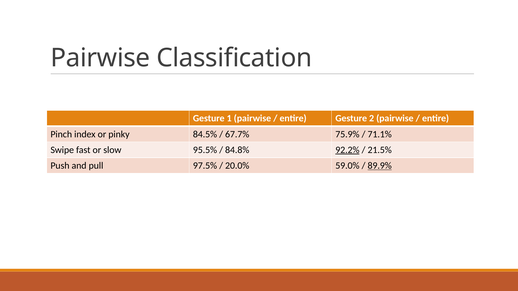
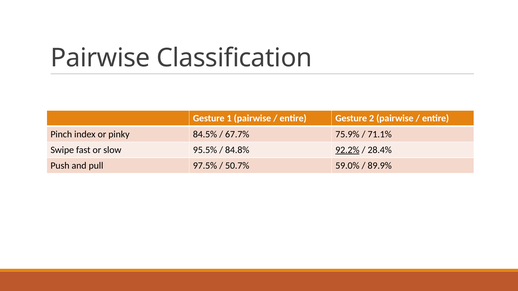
21.5%: 21.5% -> 28.4% (380, 150)
20.0%: 20.0% -> 50.7% (237, 166)
89.9% underline: present -> none (380, 166)
